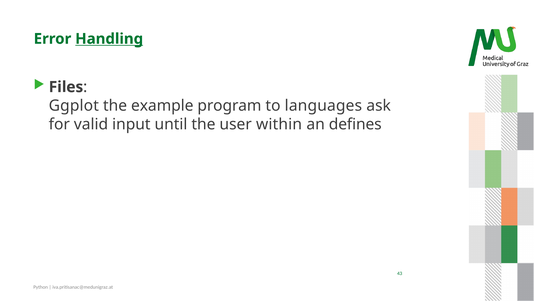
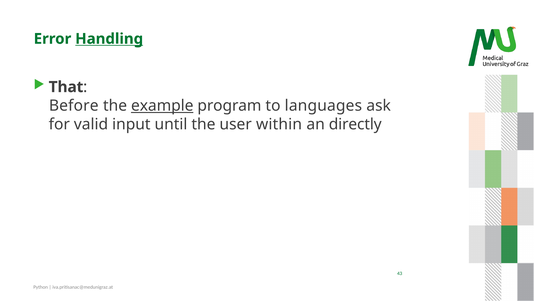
Files: Files -> That (66, 87)
Ggplot: Ggplot -> Before (74, 105)
example underline: none -> present (162, 105)
defines: defines -> directly (355, 124)
